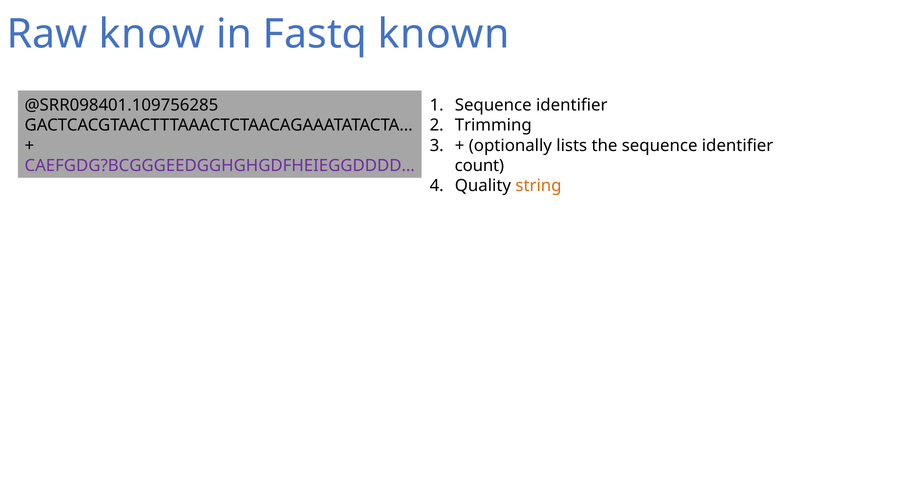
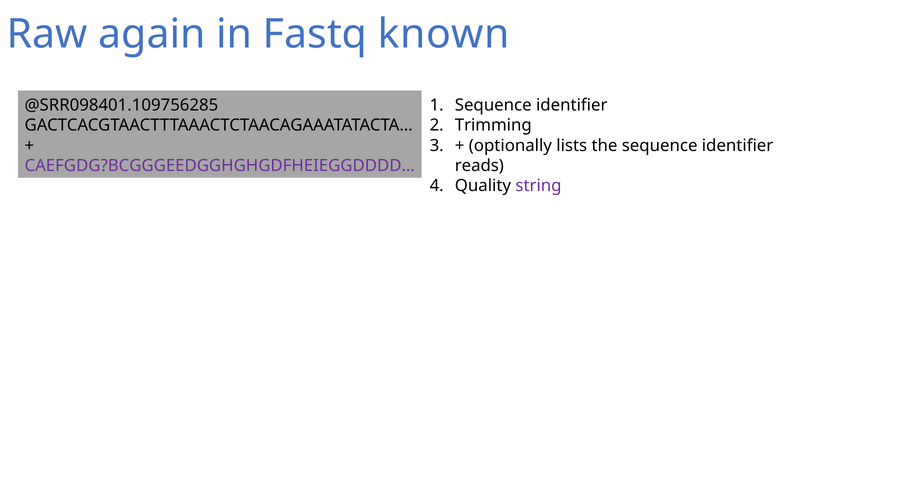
know: know -> again (152, 34)
count: count -> reads (479, 166)
string colour: orange -> purple (539, 186)
